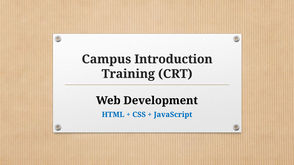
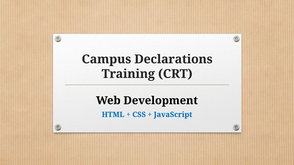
Introduction: Introduction -> Declarations (173, 59)
